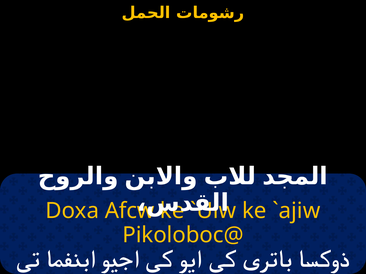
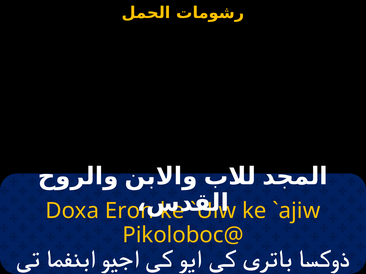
Afcw: Afcw -> Eron (129, 211)
